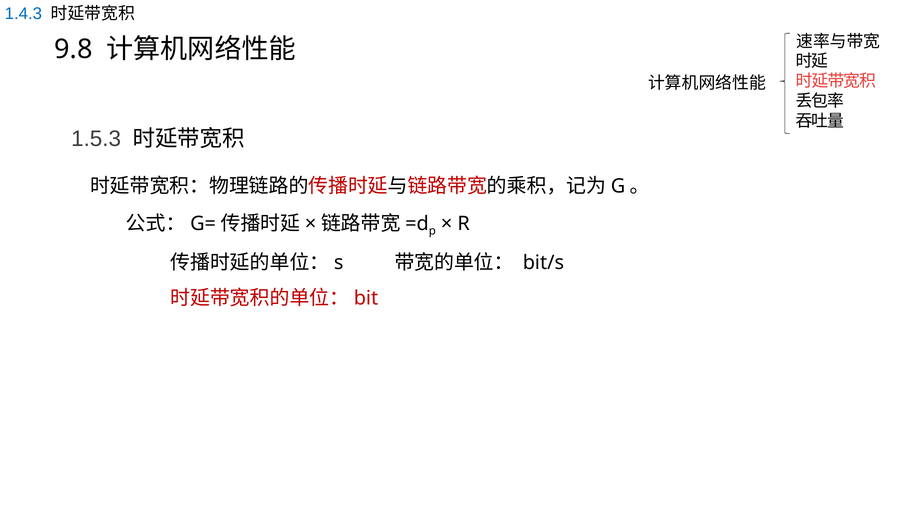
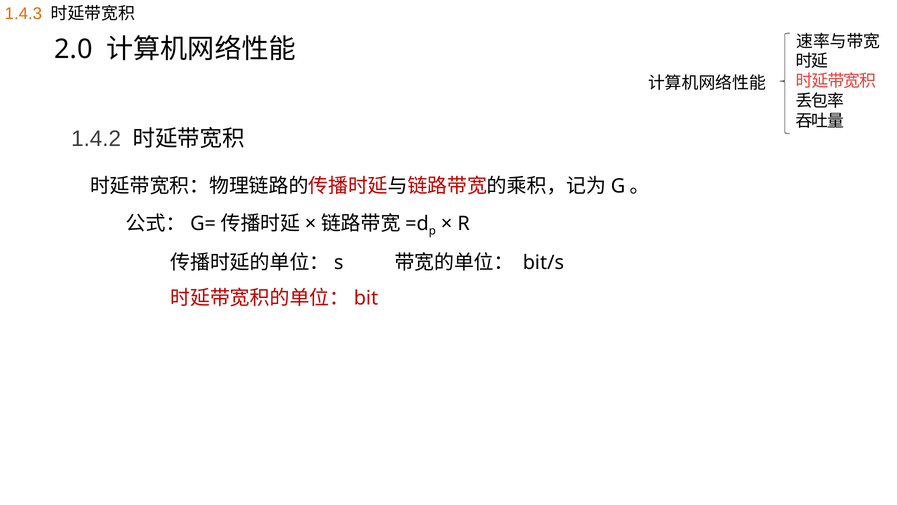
1.4.3 colour: blue -> orange (23, 14)
9.8: 9.8 -> 2.0 (73, 49)
1.5.3: 1.5.3 -> 1.4.2 (96, 139)
